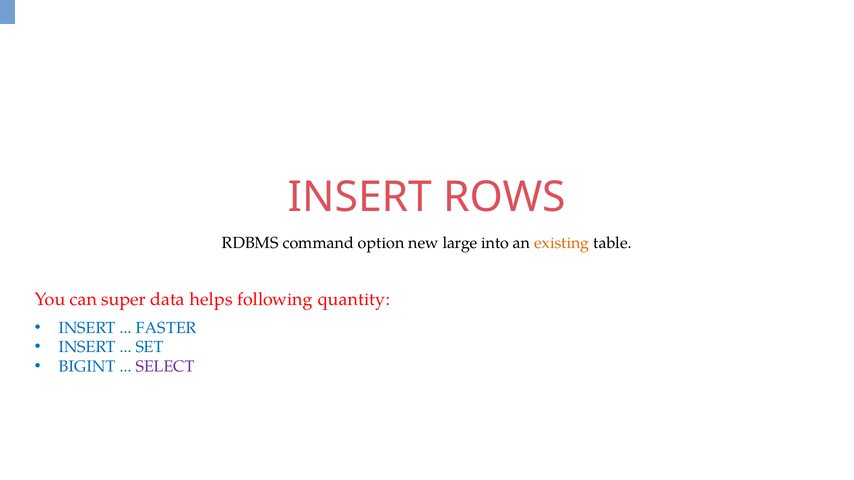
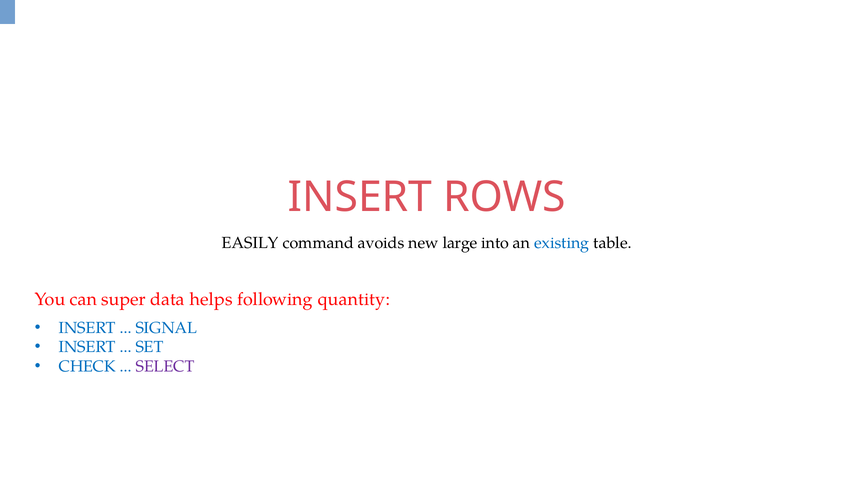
RDBMS: RDBMS -> EASILY (250, 243)
option: option -> avoids (381, 243)
existing colour: orange -> blue (562, 243)
FASTER: FASTER -> SIGNAL (166, 328)
BIGINT: BIGINT -> CHECK (87, 367)
